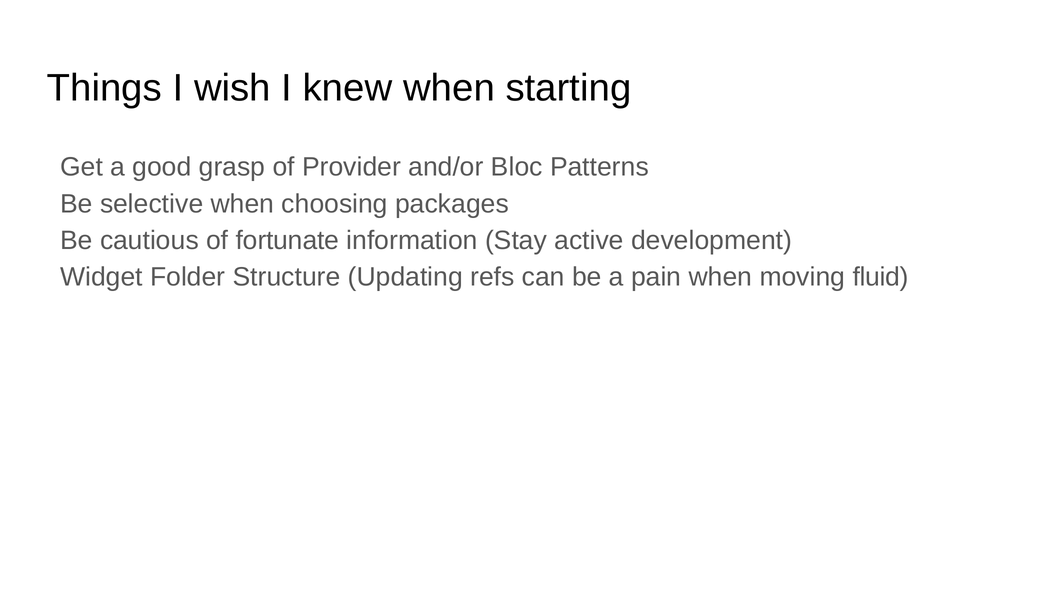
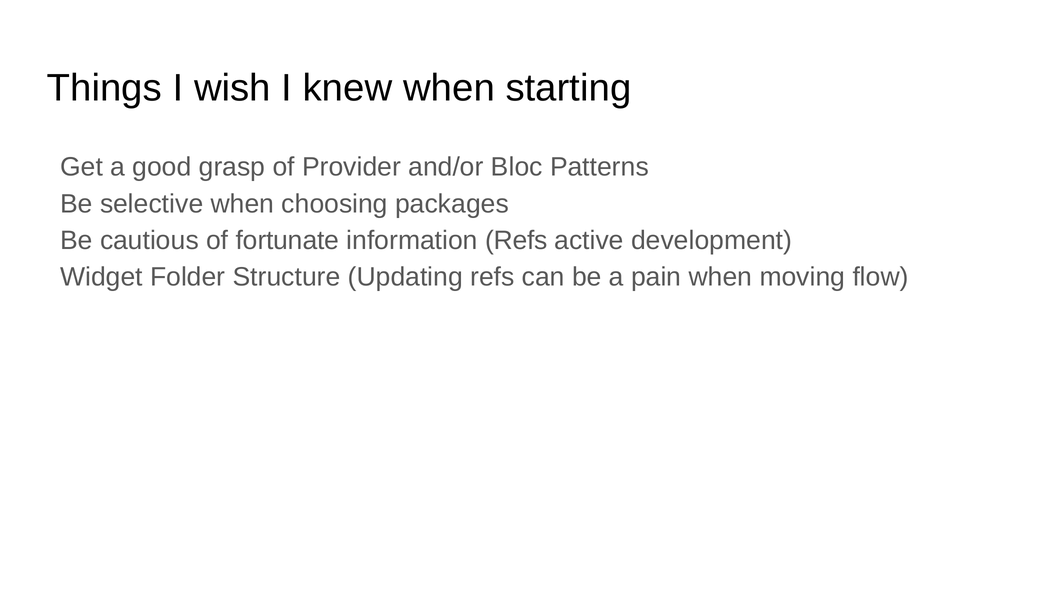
information Stay: Stay -> Refs (516, 240)
fluid: fluid -> flow (881, 277)
